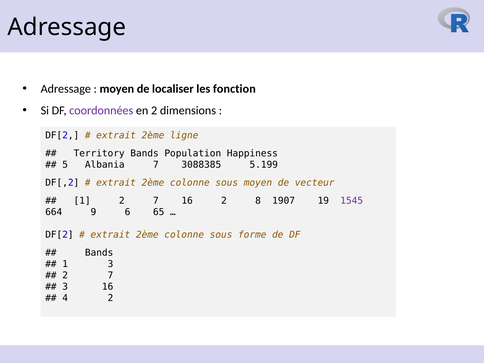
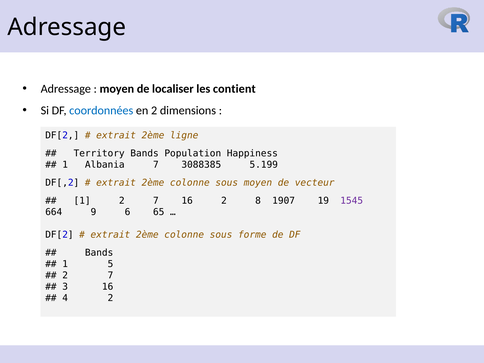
fonction: fonction -> contient (234, 89)
coordonnées colour: purple -> blue (101, 110)
5: 5 -> 1 (65, 165)
1 3: 3 -> 5 (110, 264)
